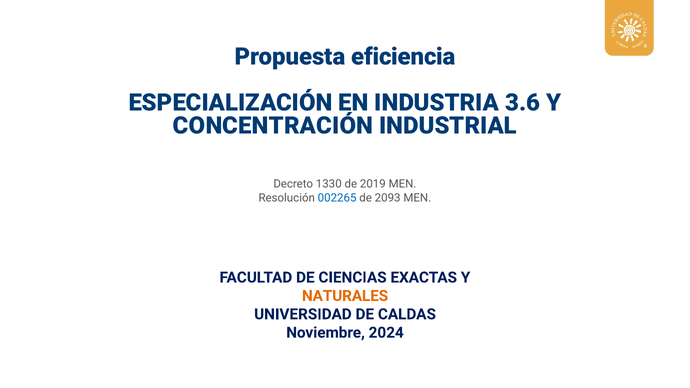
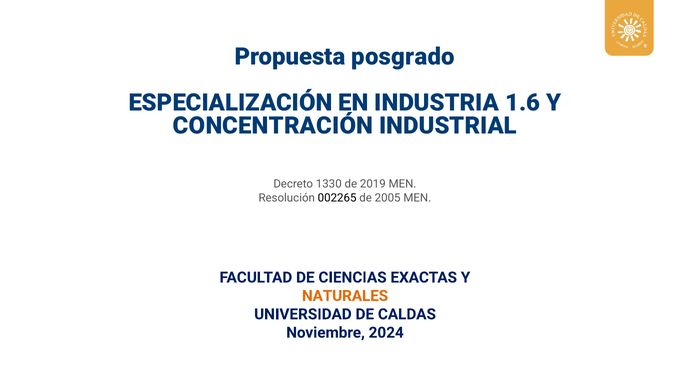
eficiencia: eficiencia -> posgrado (403, 57)
3.6: 3.6 -> 1.6 (523, 103)
002265 colour: blue -> black (337, 198)
2093: 2093 -> 2005 (388, 198)
